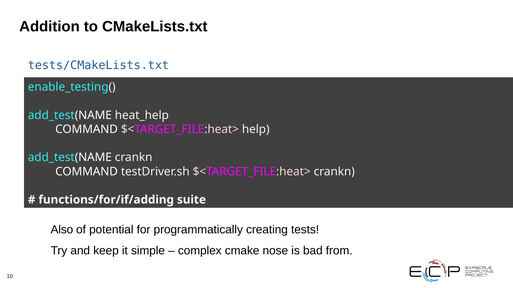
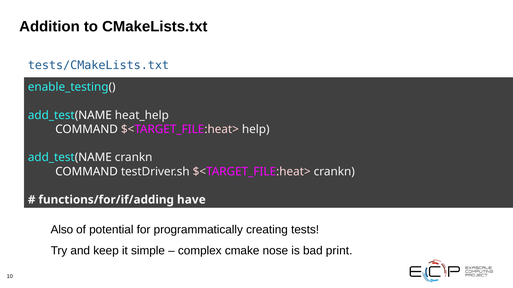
suite: suite -> have (191, 200)
from: from -> print (339, 251)
